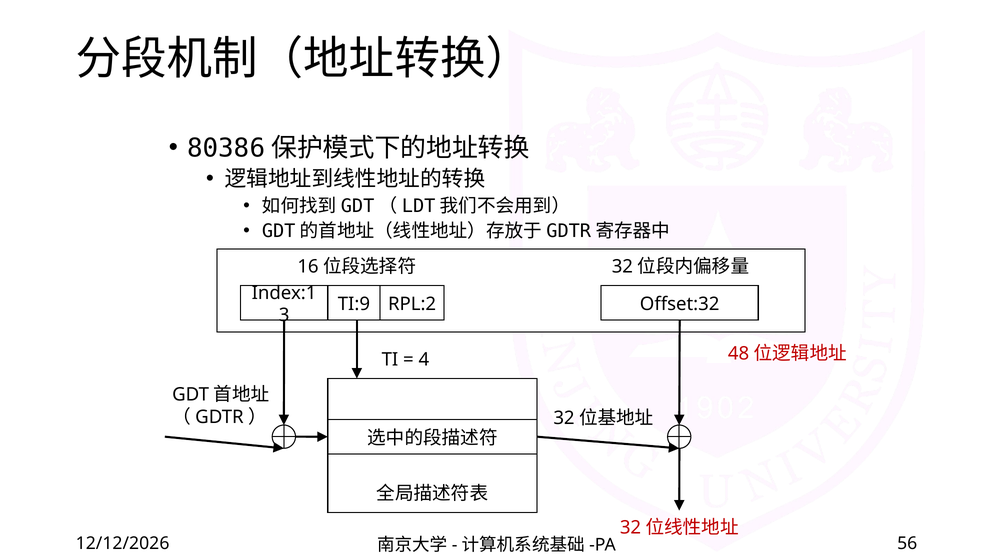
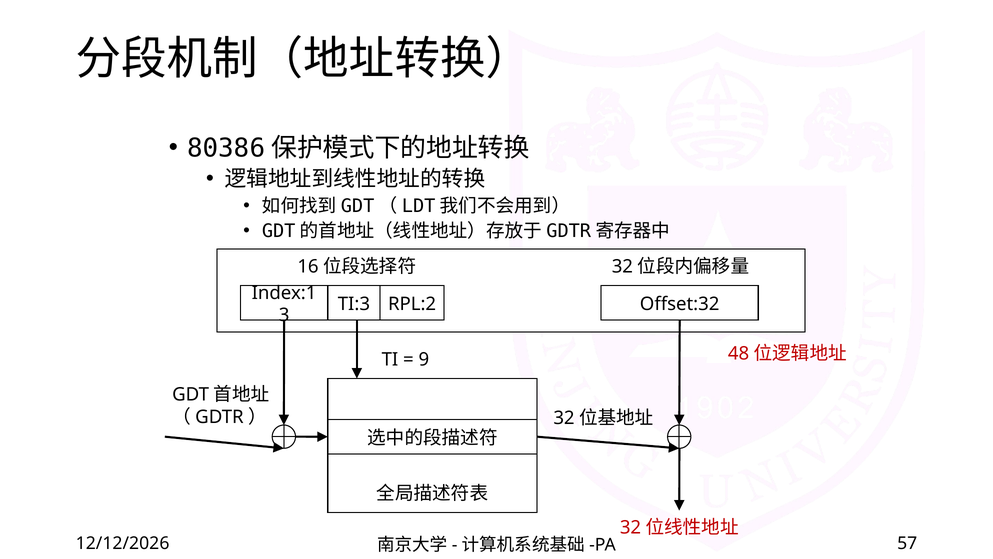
TI:9: TI:9 -> TI:3 (354, 304)
4: 4 -> 9 (424, 359)
56: 56 -> 57 (907, 543)
